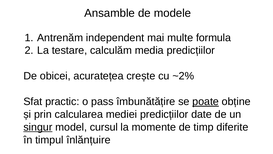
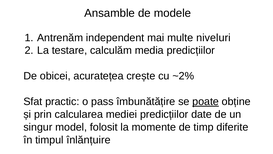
formula: formula -> niveluri (213, 38)
singur underline: present -> none (38, 127)
cursul: cursul -> folosit (104, 127)
